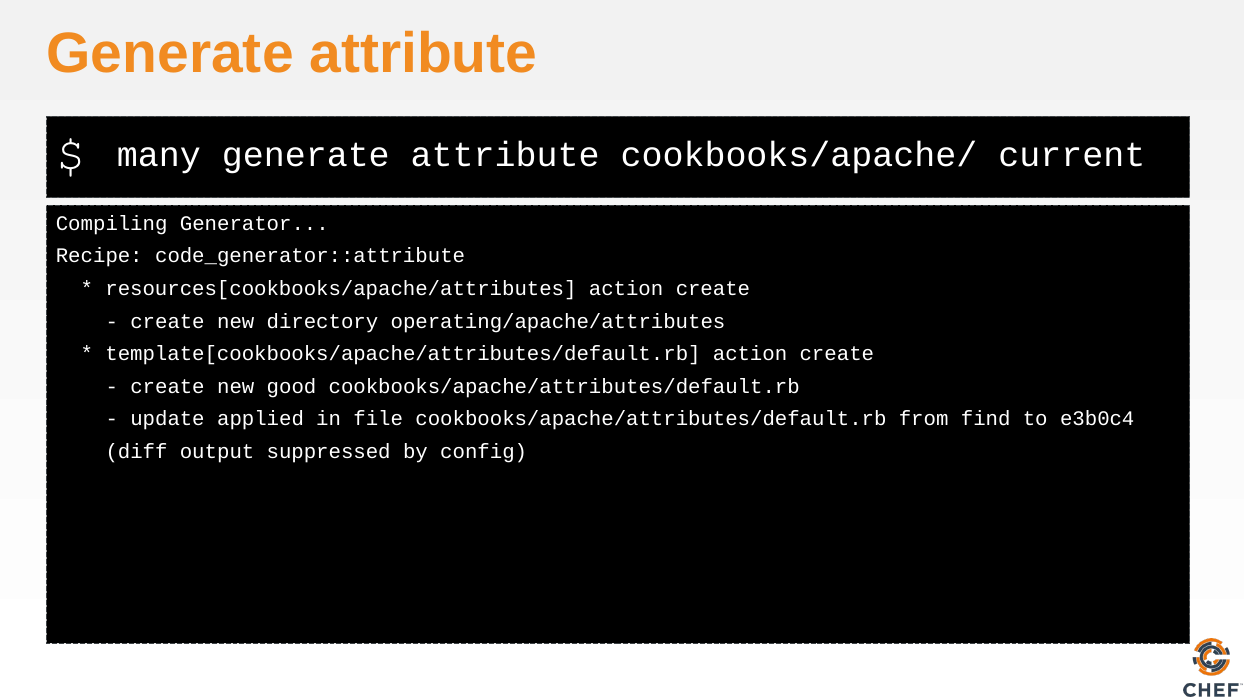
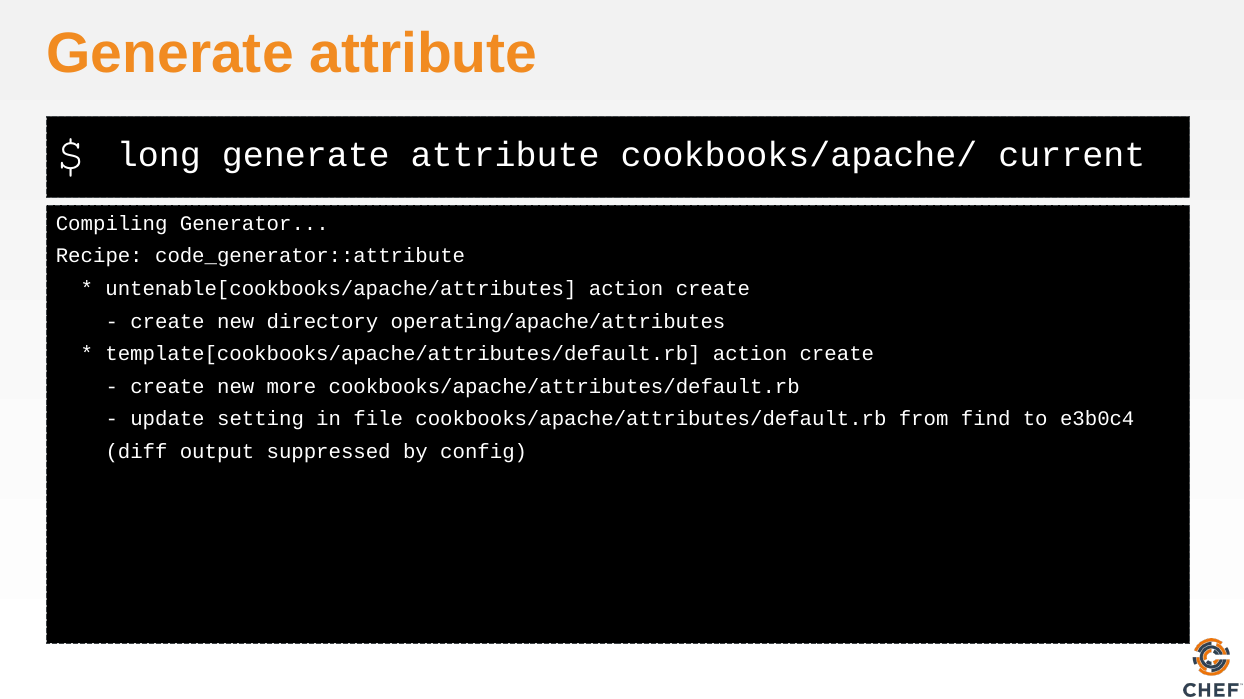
many: many -> long (159, 155)
resources[cookbooks/apache/attributes: resources[cookbooks/apache/attributes -> untenable[cookbooks/apache/attributes (341, 289)
good: good -> more (292, 387)
applied: applied -> setting (261, 419)
